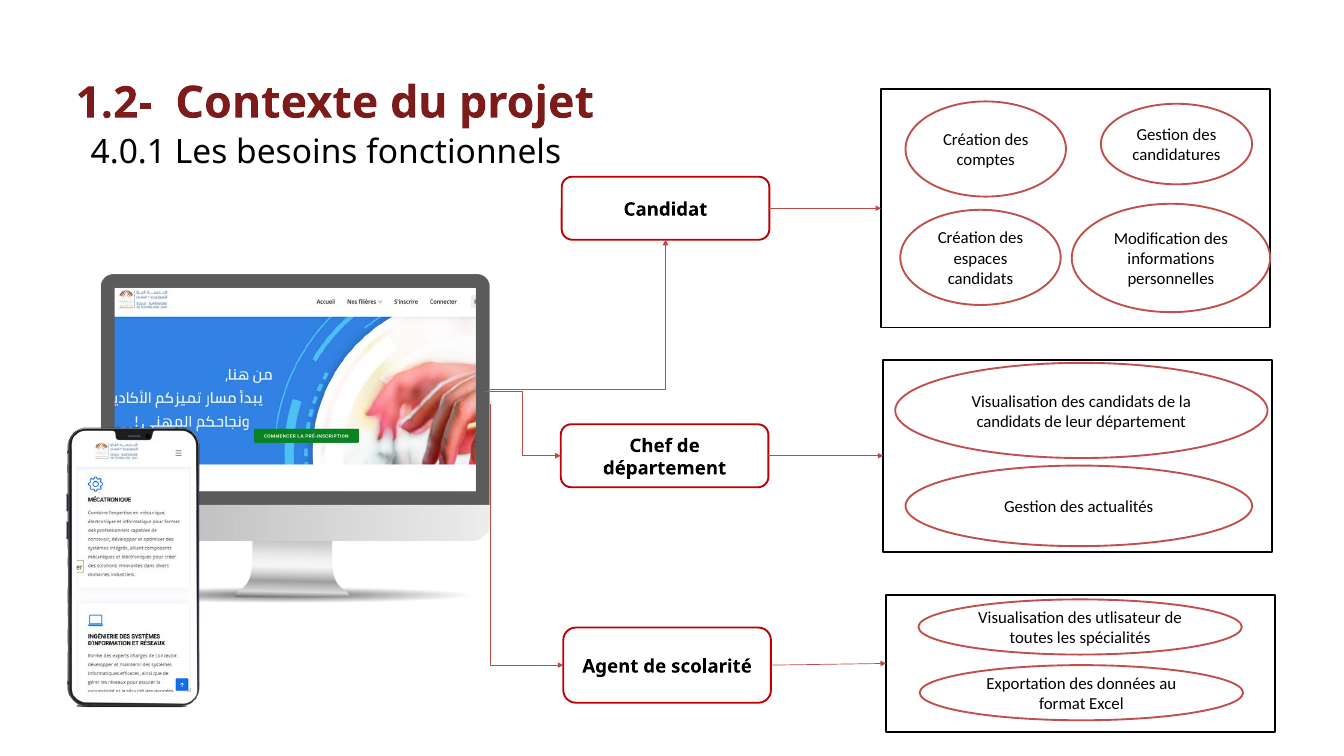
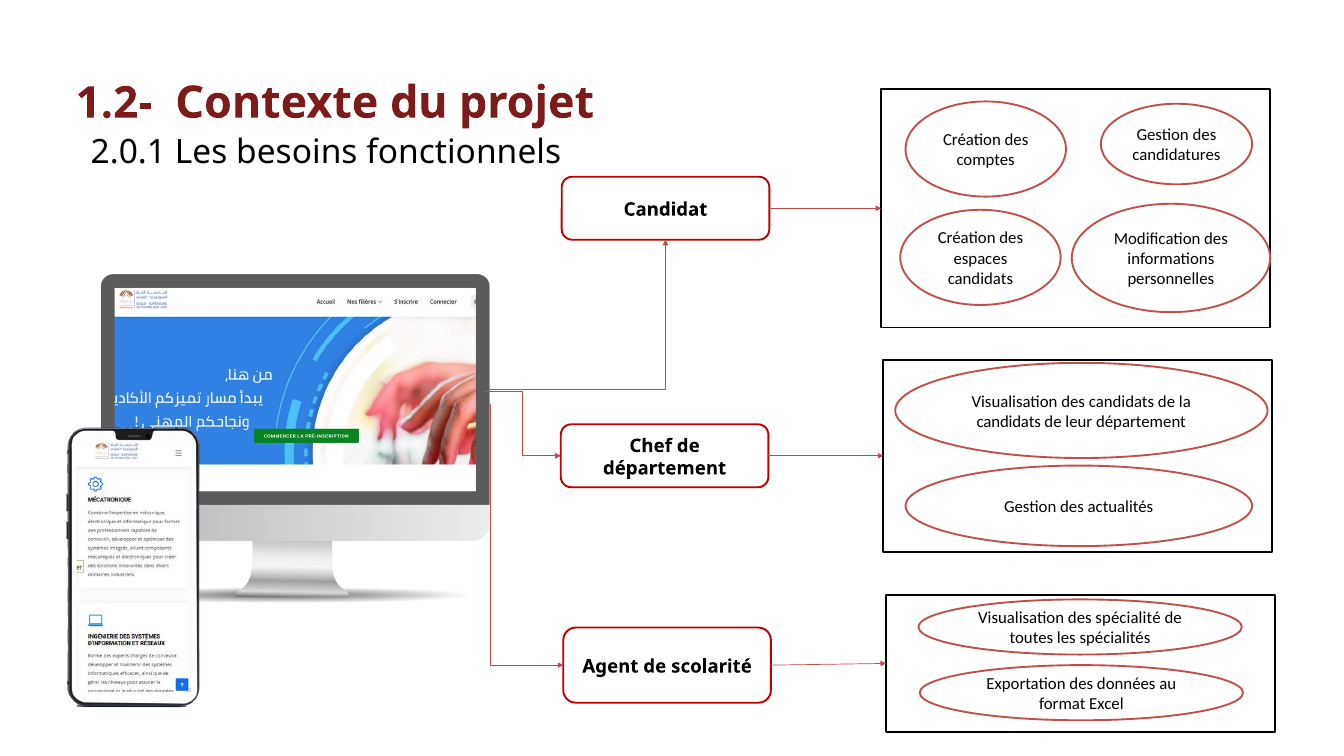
4.0.1: 4.0.1 -> 2.0.1 (128, 153)
utlisateur: utlisateur -> spécialité (1128, 618)
